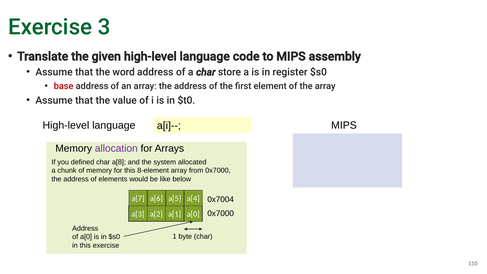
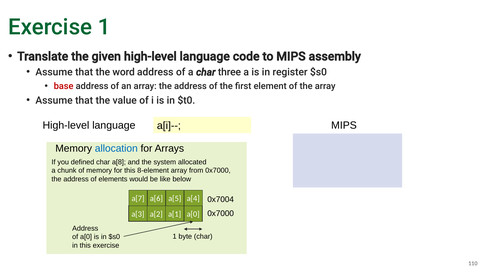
Exercise 3: 3 -> 1 (104, 27)
store: store -> three (229, 72)
allocation colour: purple -> blue (116, 149)
